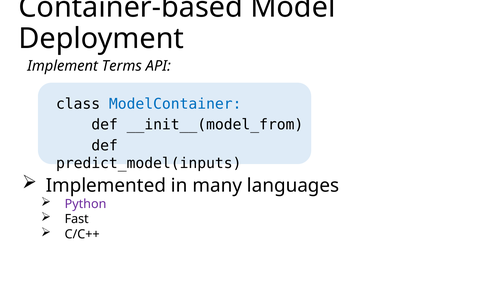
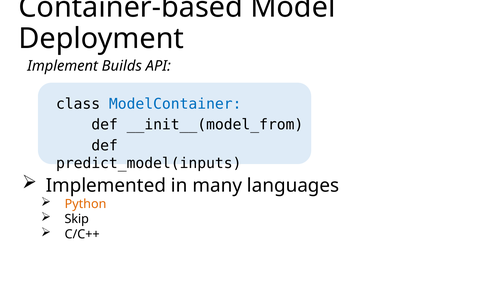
Terms: Terms -> Builds (122, 66)
Python colour: purple -> orange (86, 204)
Fast: Fast -> Skip (77, 219)
